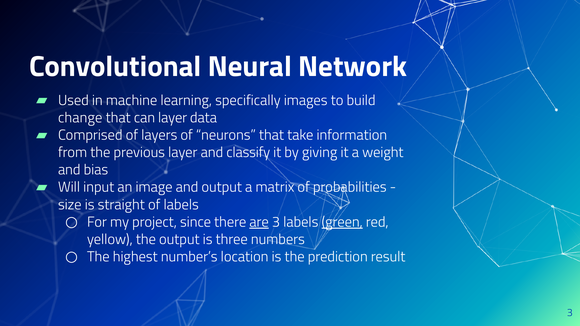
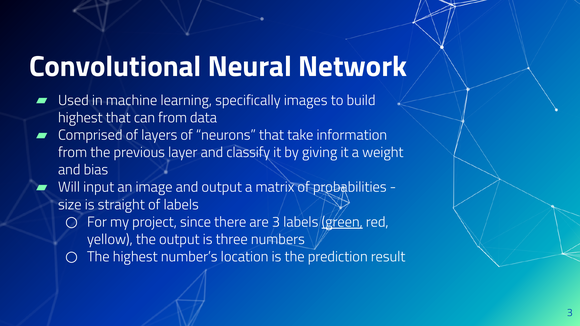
change: change -> highest (80, 118)
can layer: layer -> from (173, 118)
are underline: present -> none (259, 222)
